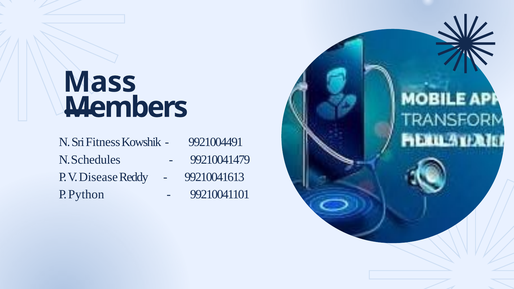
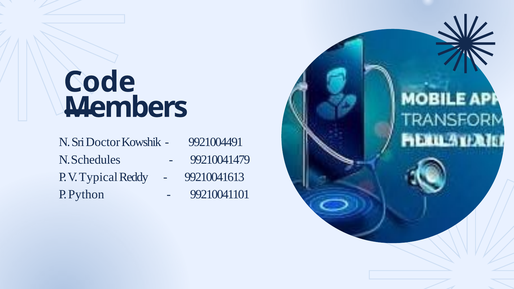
Mass: Mass -> Code (100, 82)
Fitness: Fitness -> Doctor (103, 142)
Disease: Disease -> Typical (98, 177)
